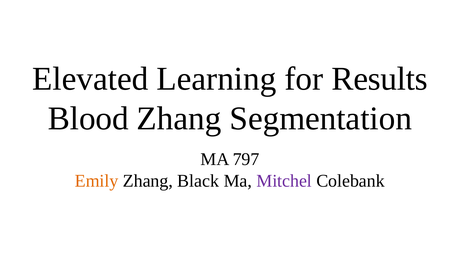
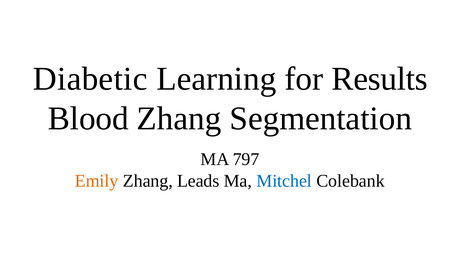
Elevated: Elevated -> Diabetic (90, 79)
Black: Black -> Leads (198, 181)
Mitchel colour: purple -> blue (284, 181)
